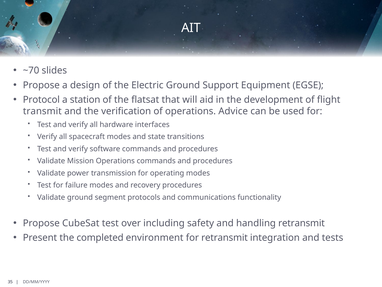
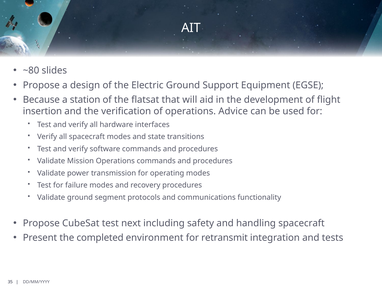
~70: ~70 -> ~80 (31, 70)
Protocol: Protocol -> Because (41, 100)
transmit: transmit -> insertion (42, 111)
over: over -> next (131, 223)
handling retransmit: retransmit -> spacecraft (301, 223)
